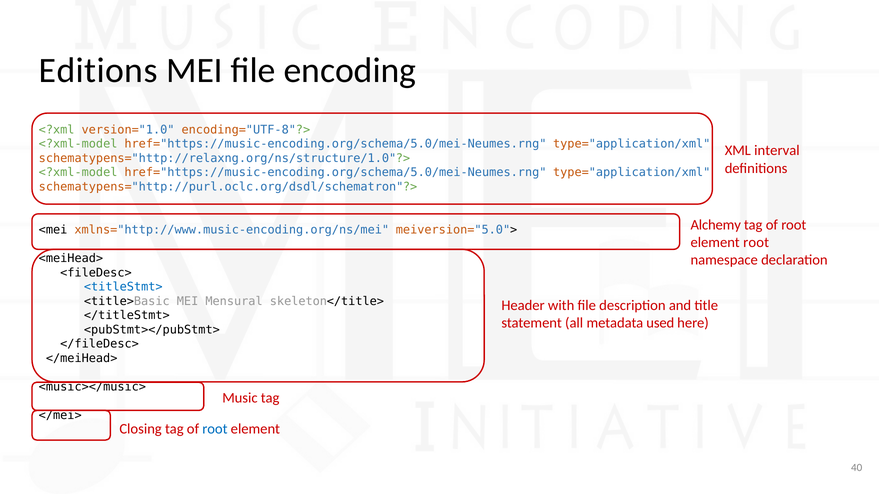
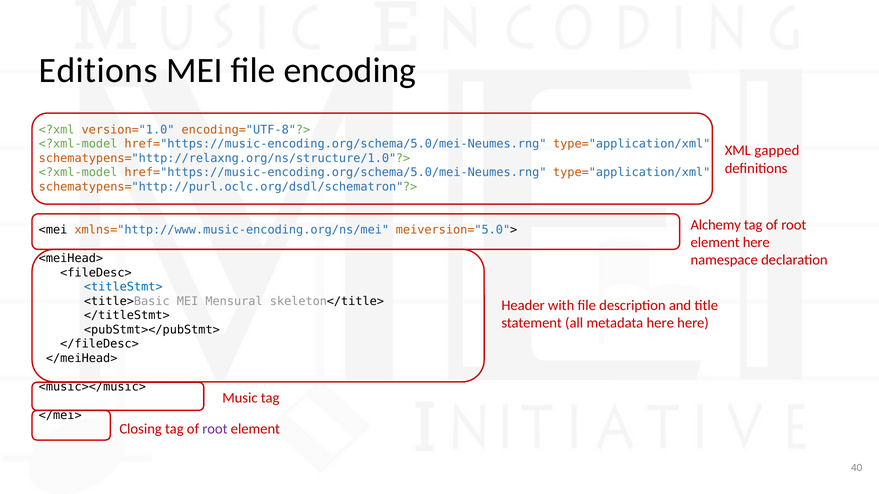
interval: interval -> gapped (777, 151)
element root: root -> here (756, 243)
metadata used: used -> here (660, 323)
root colour: blue -> purple (215, 429)
